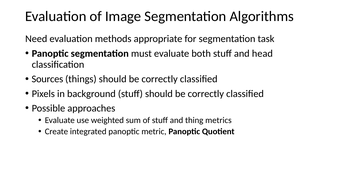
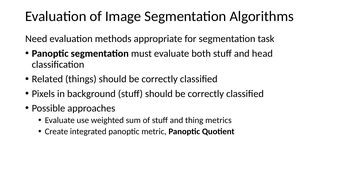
Sources: Sources -> Related (47, 79)
